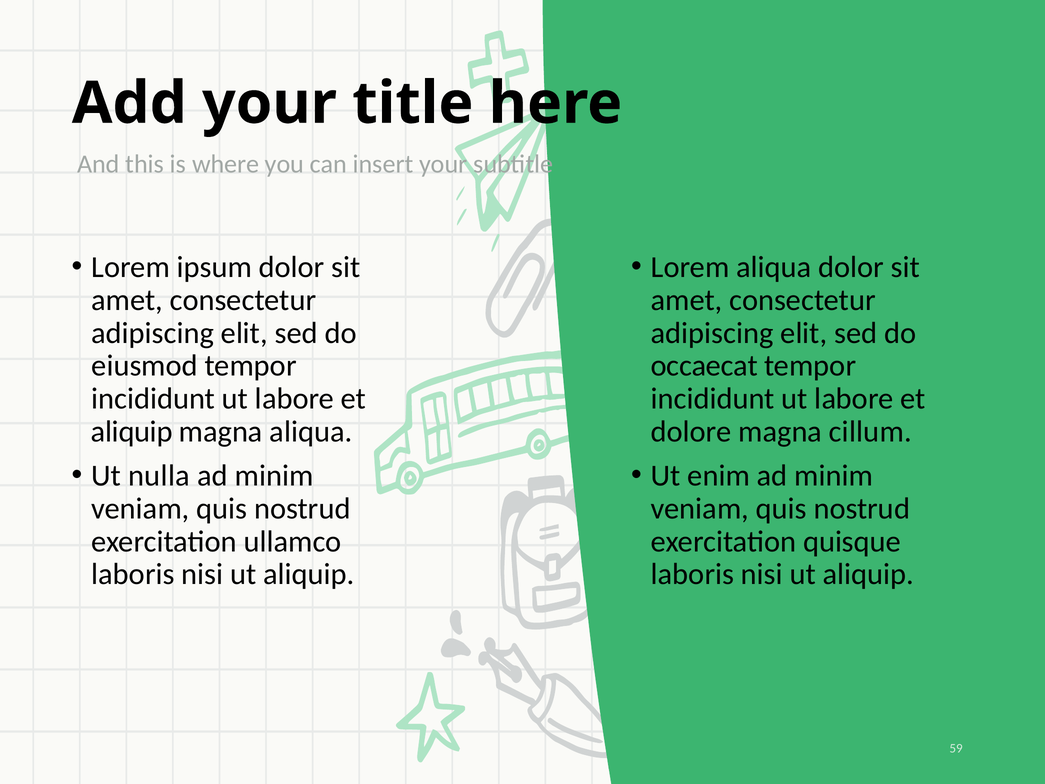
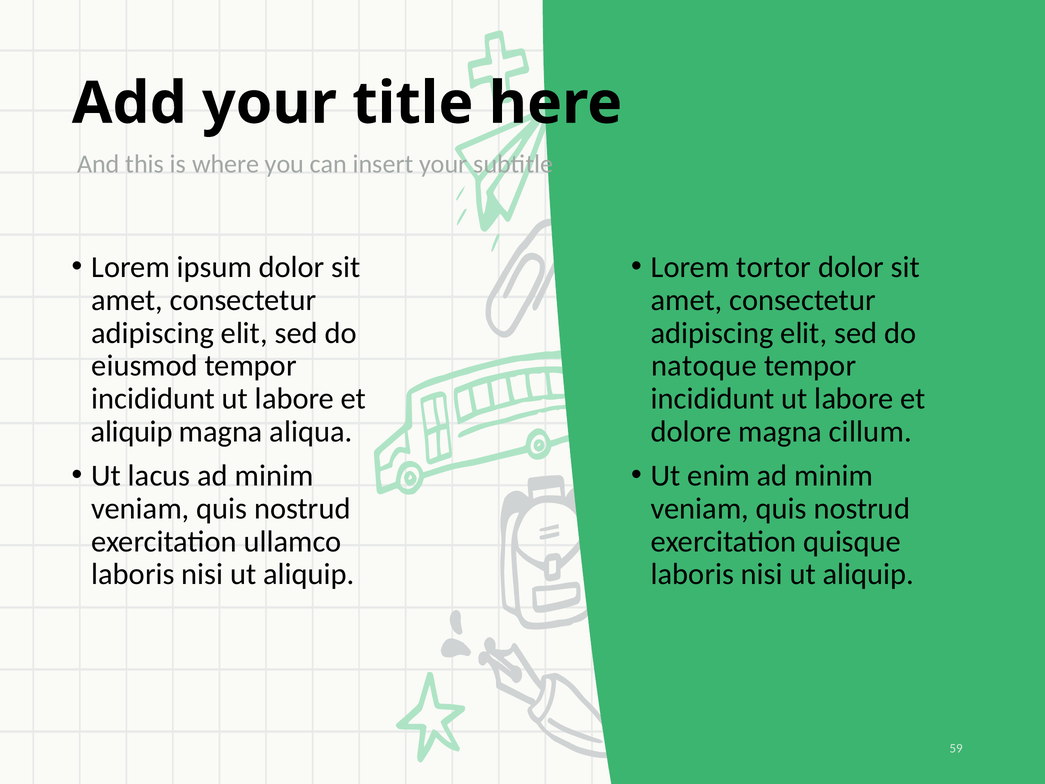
Lorem aliqua: aliqua -> tortor (774, 267)
occaecat: occaecat -> natoque (704, 366)
nulla: nulla -> lacus (159, 475)
